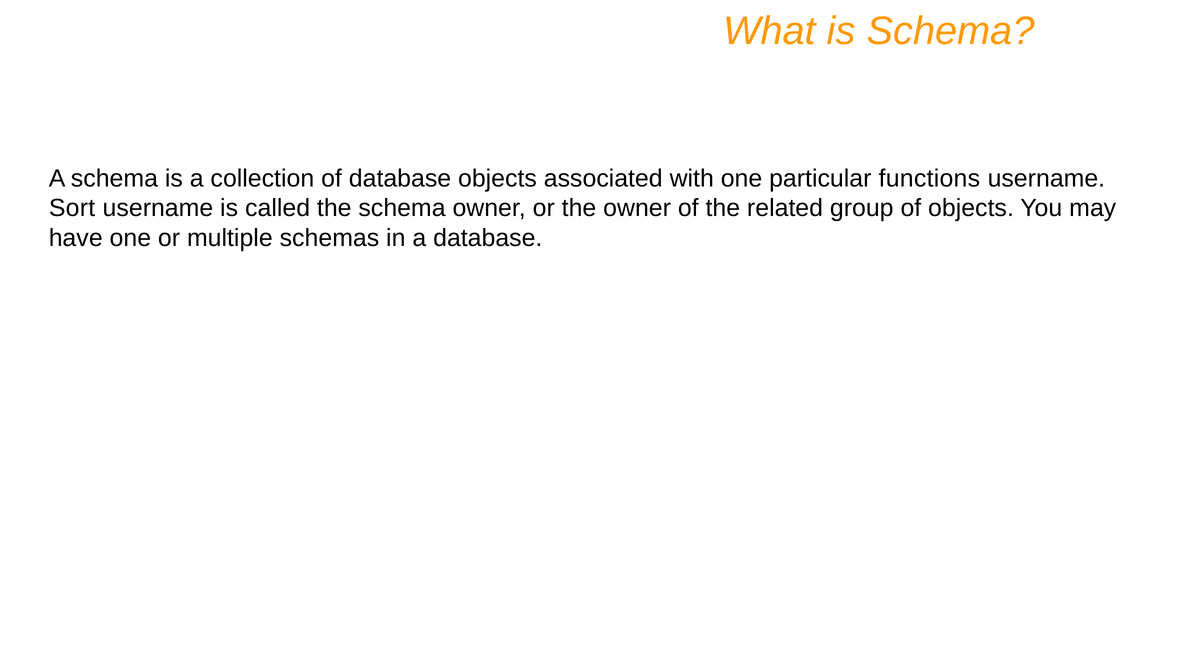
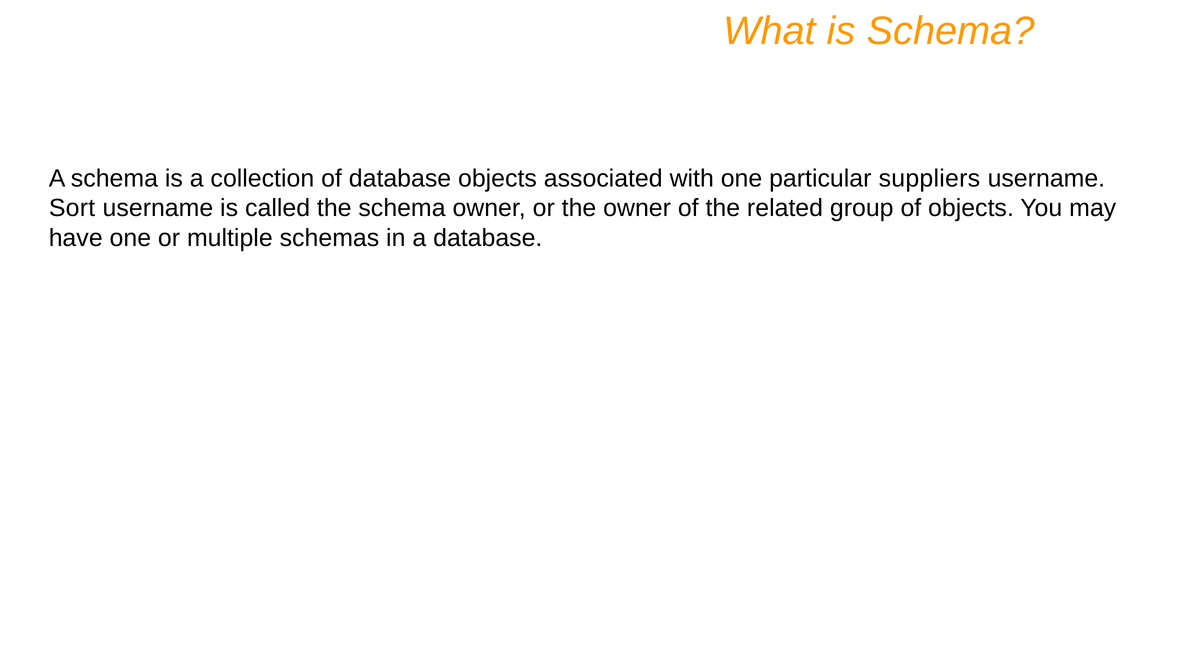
functions: functions -> suppliers (929, 178)
